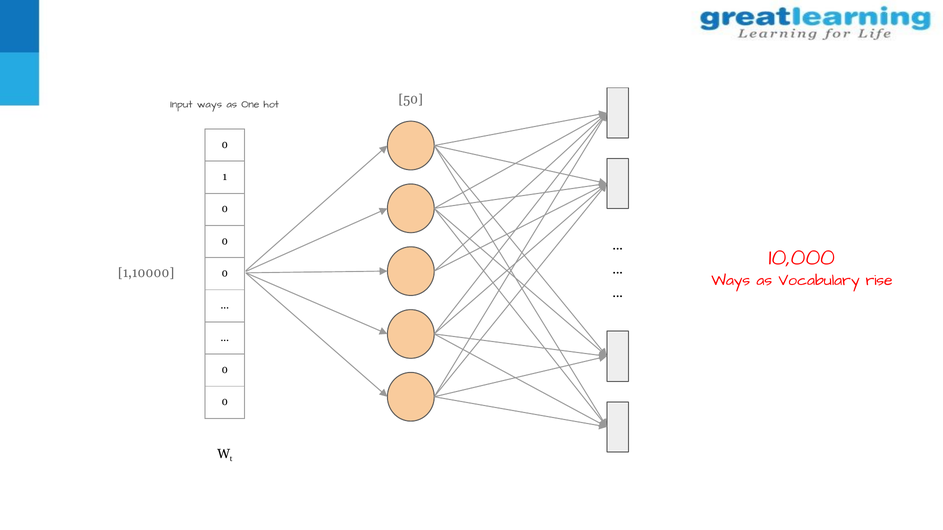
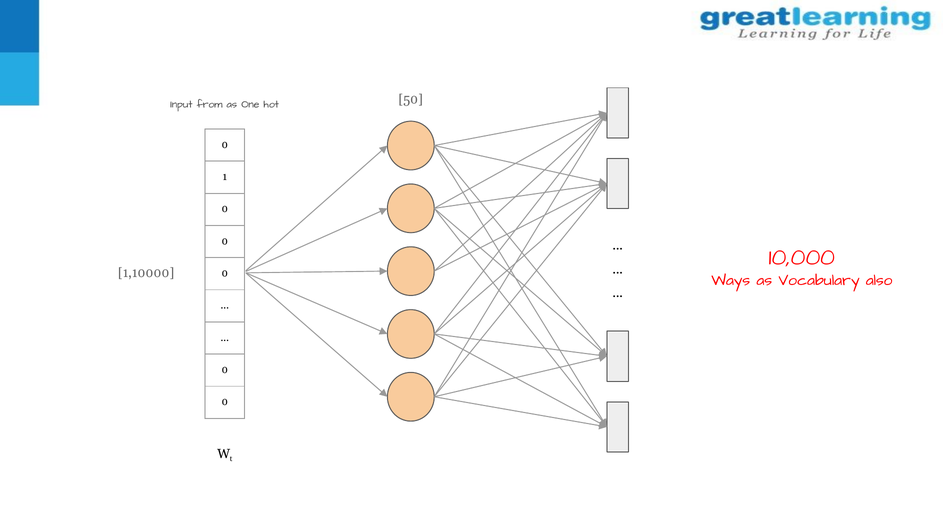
Input ways: ways -> from (210, 104)
rise: rise -> also (879, 280)
